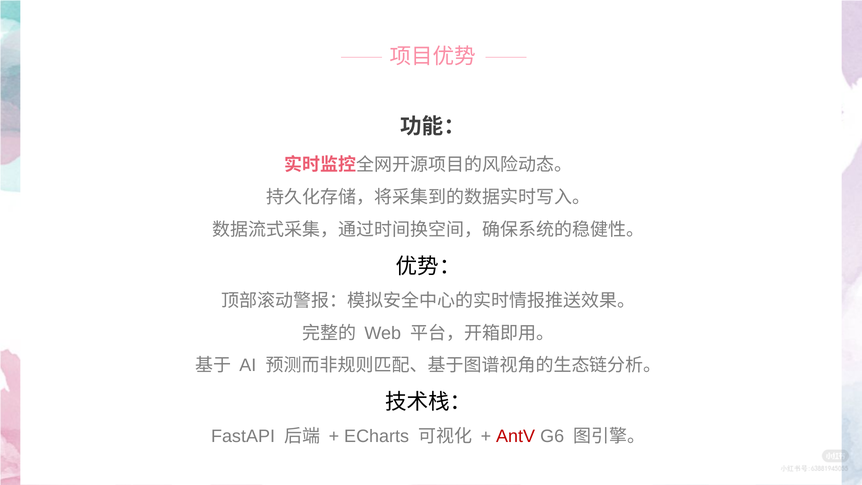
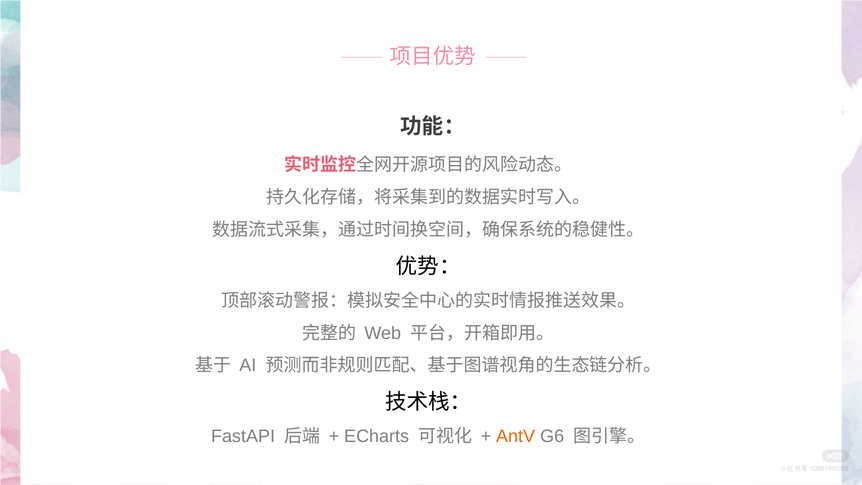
AntV colour: red -> orange (516, 436)
